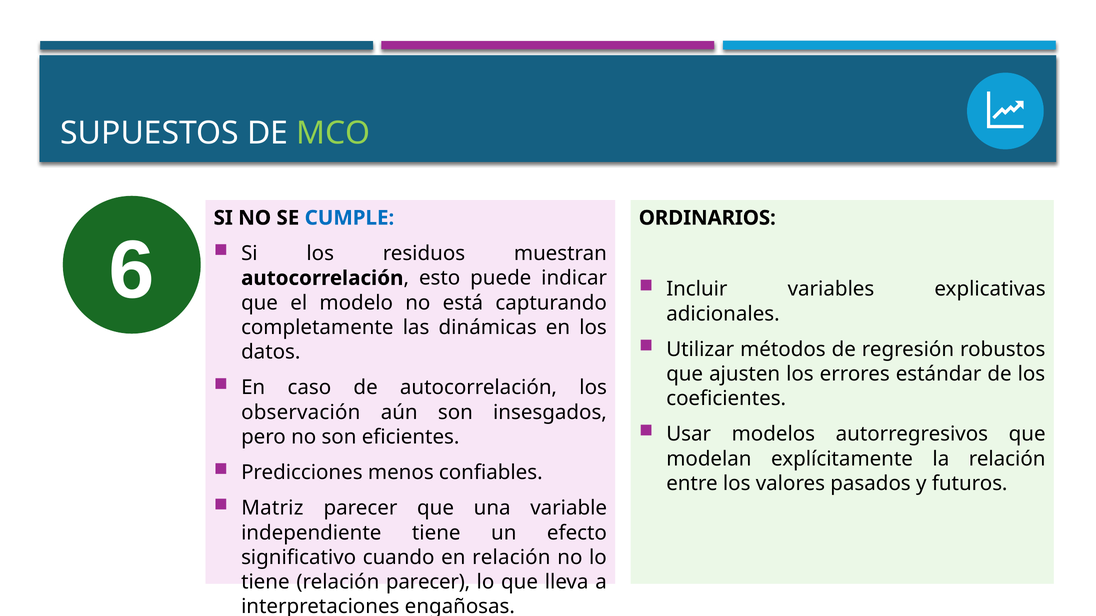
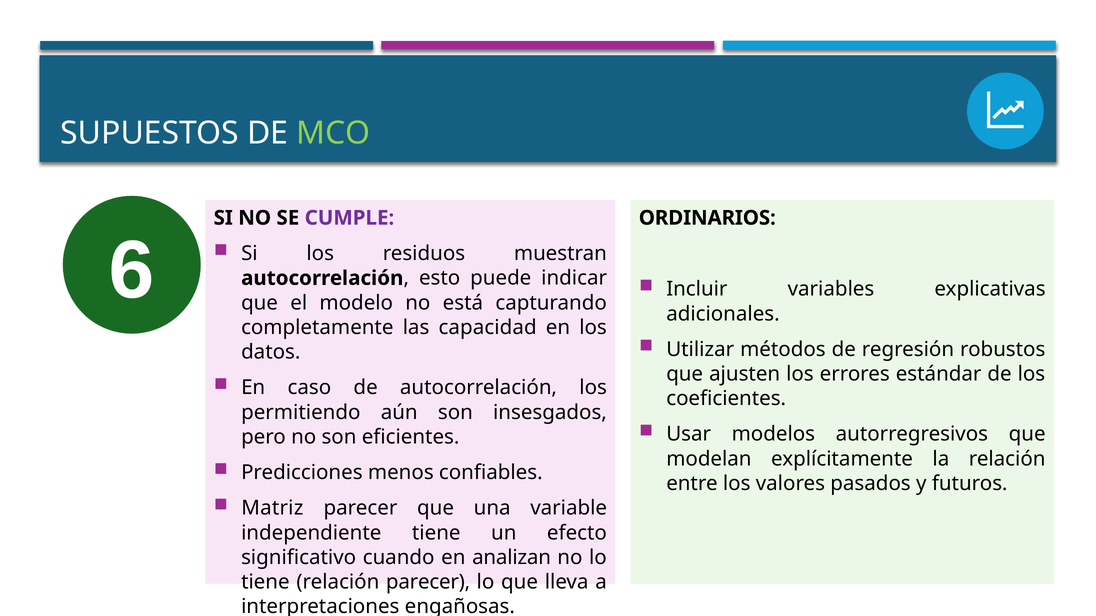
CUMPLE colour: blue -> purple (349, 218)
dinámicas: dinámicas -> capacidad (488, 328)
observación: observación -> permitiendo (301, 413)
en relación: relación -> analizan (512, 558)
